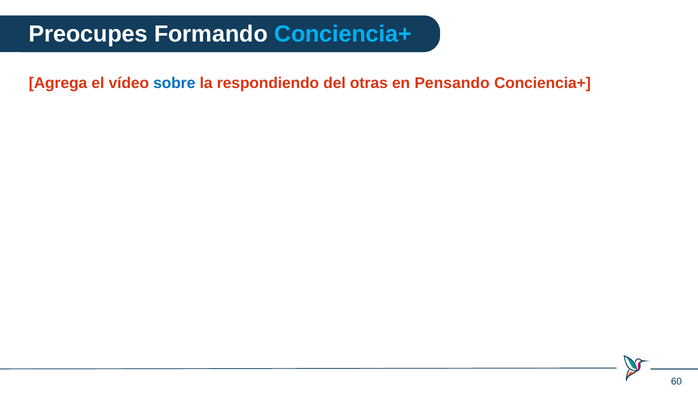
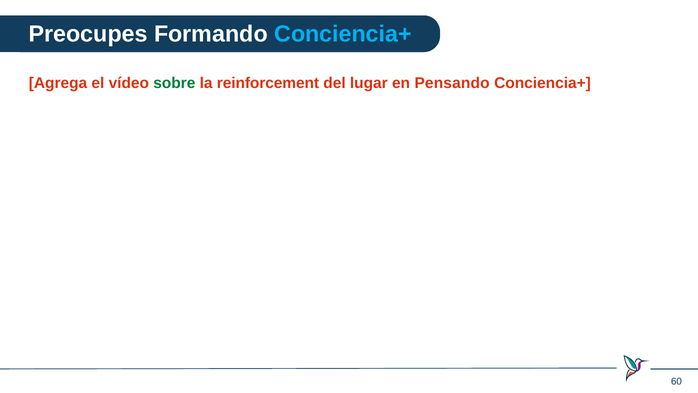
sobre colour: blue -> green (174, 83)
respondiendo: respondiendo -> reinforcement (268, 83)
otras: otras -> lugar (369, 83)
